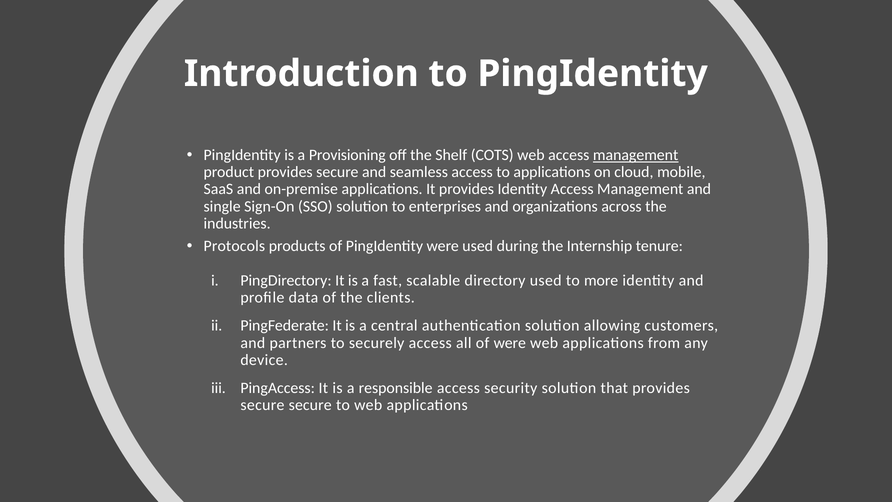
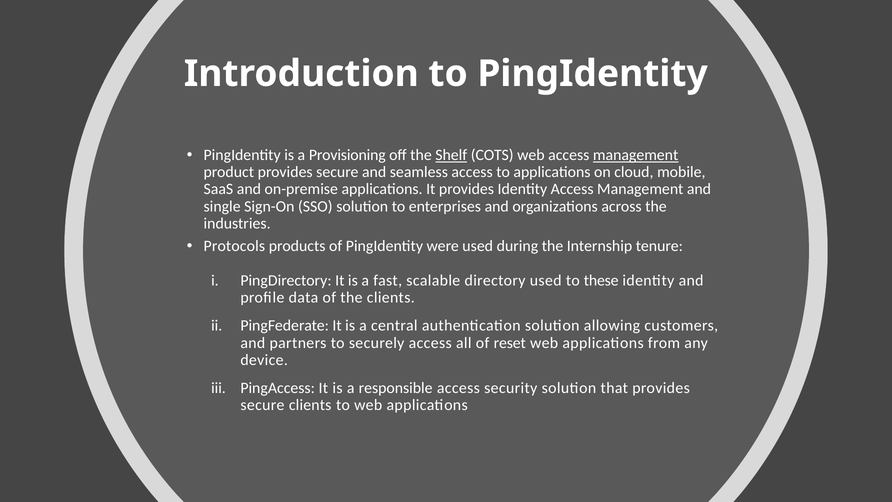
Shelf underline: none -> present (451, 155)
more: more -> these (601, 280)
of were: were -> reset (510, 343)
secure secure: secure -> clients (310, 405)
